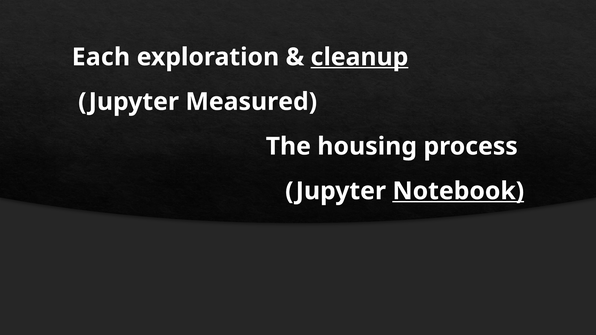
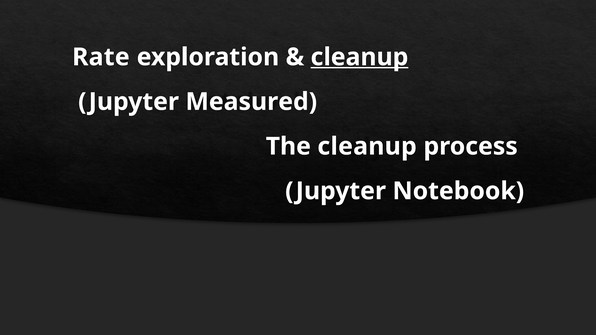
Each: Each -> Rate (101, 57)
The housing: housing -> cleanup (367, 146)
Notebook underline: present -> none (458, 191)
